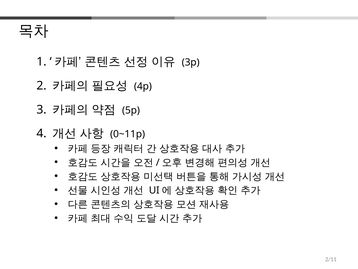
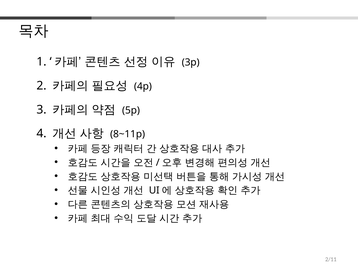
0~11p: 0~11p -> 8~11p (128, 134)
